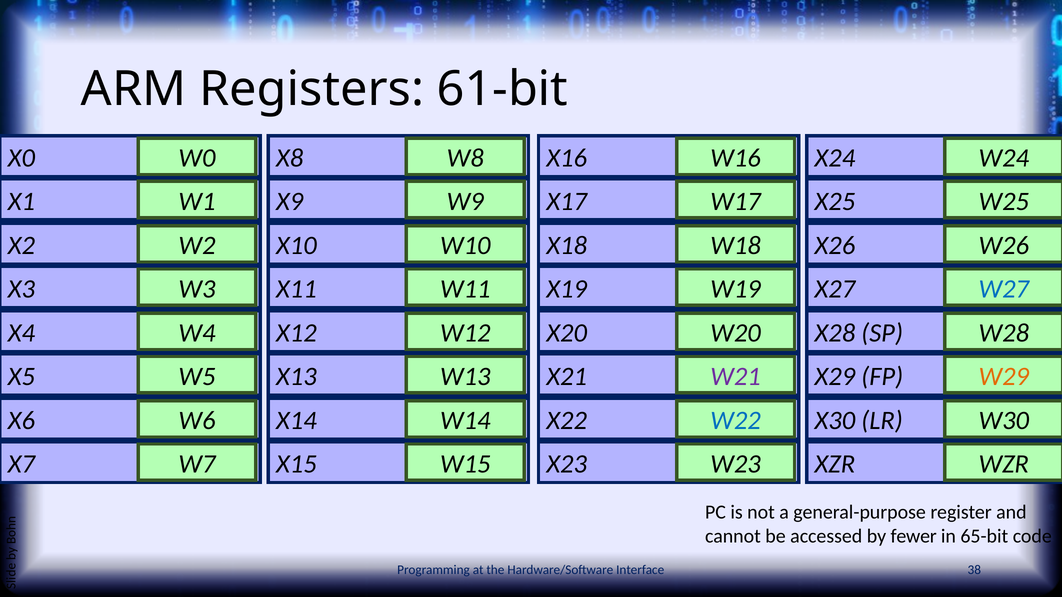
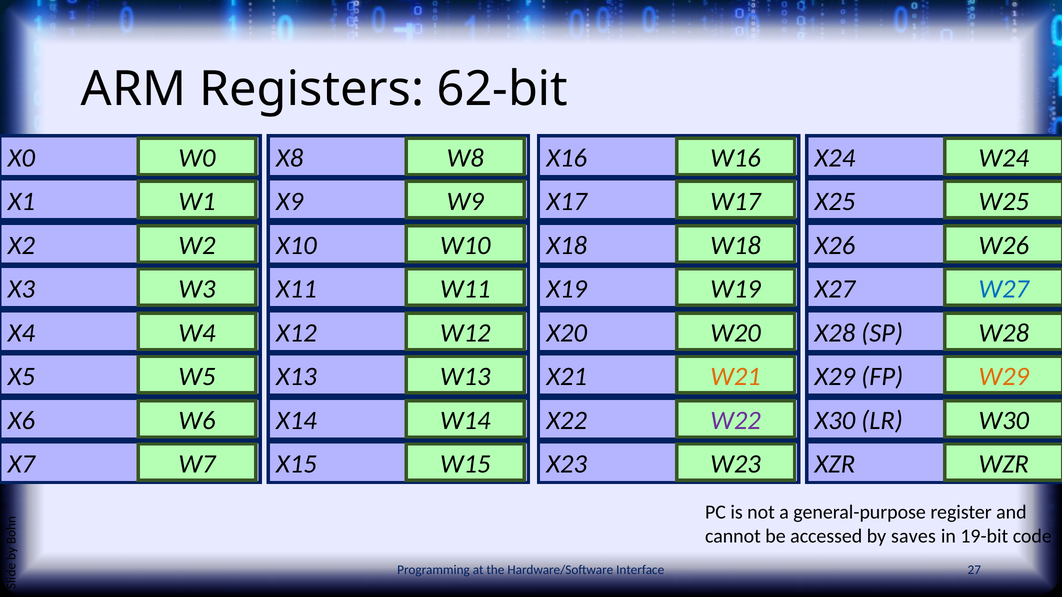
61-bit: 61-bit -> 62-bit (502, 89)
W21 colour: purple -> orange (736, 377)
W22 colour: blue -> purple (736, 421)
fewer: fewer -> saves (913, 536)
65-bit: 65-bit -> 19-bit (984, 536)
38: 38 -> 27 (974, 570)
